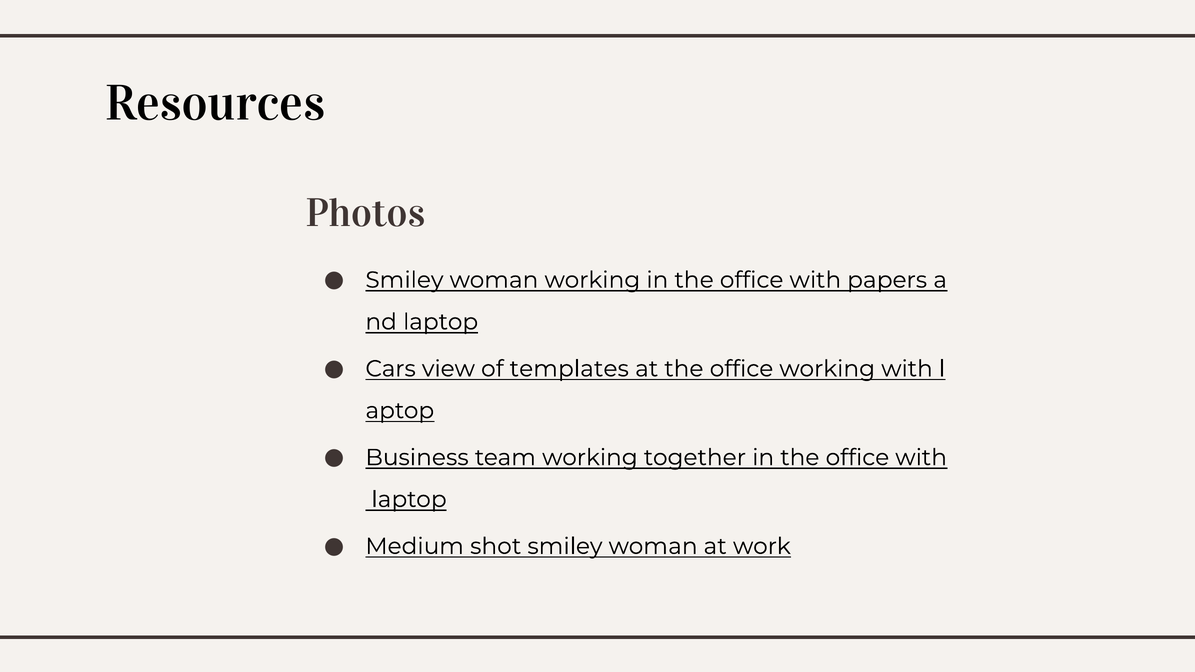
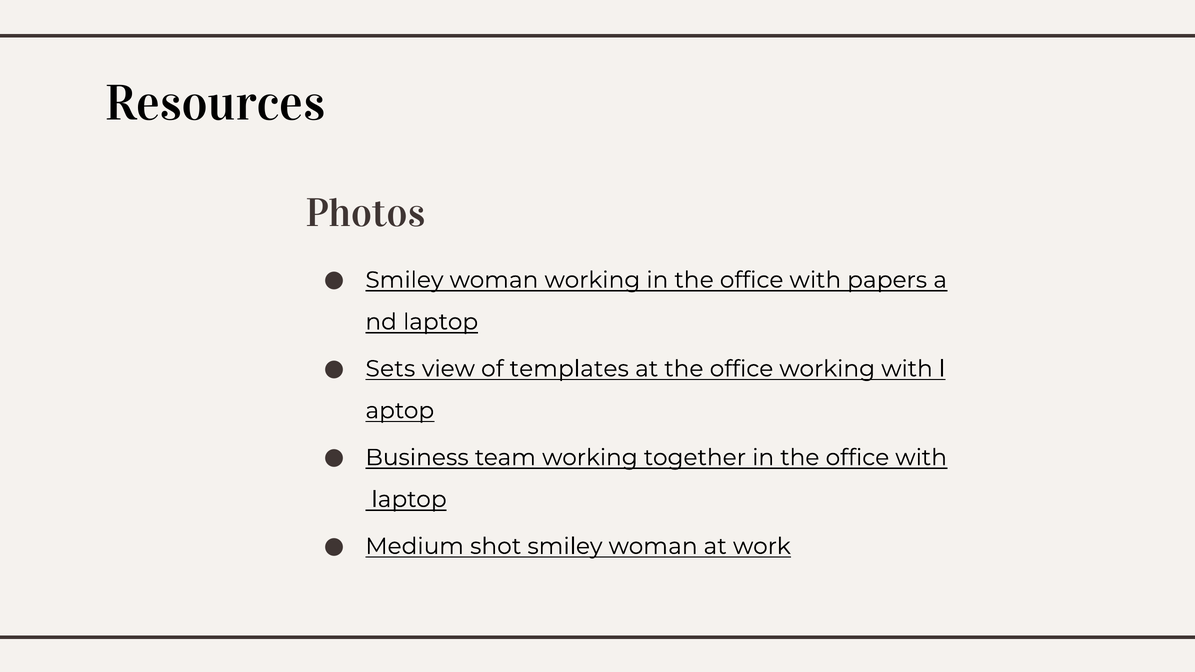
Cars: Cars -> Sets (390, 369)
